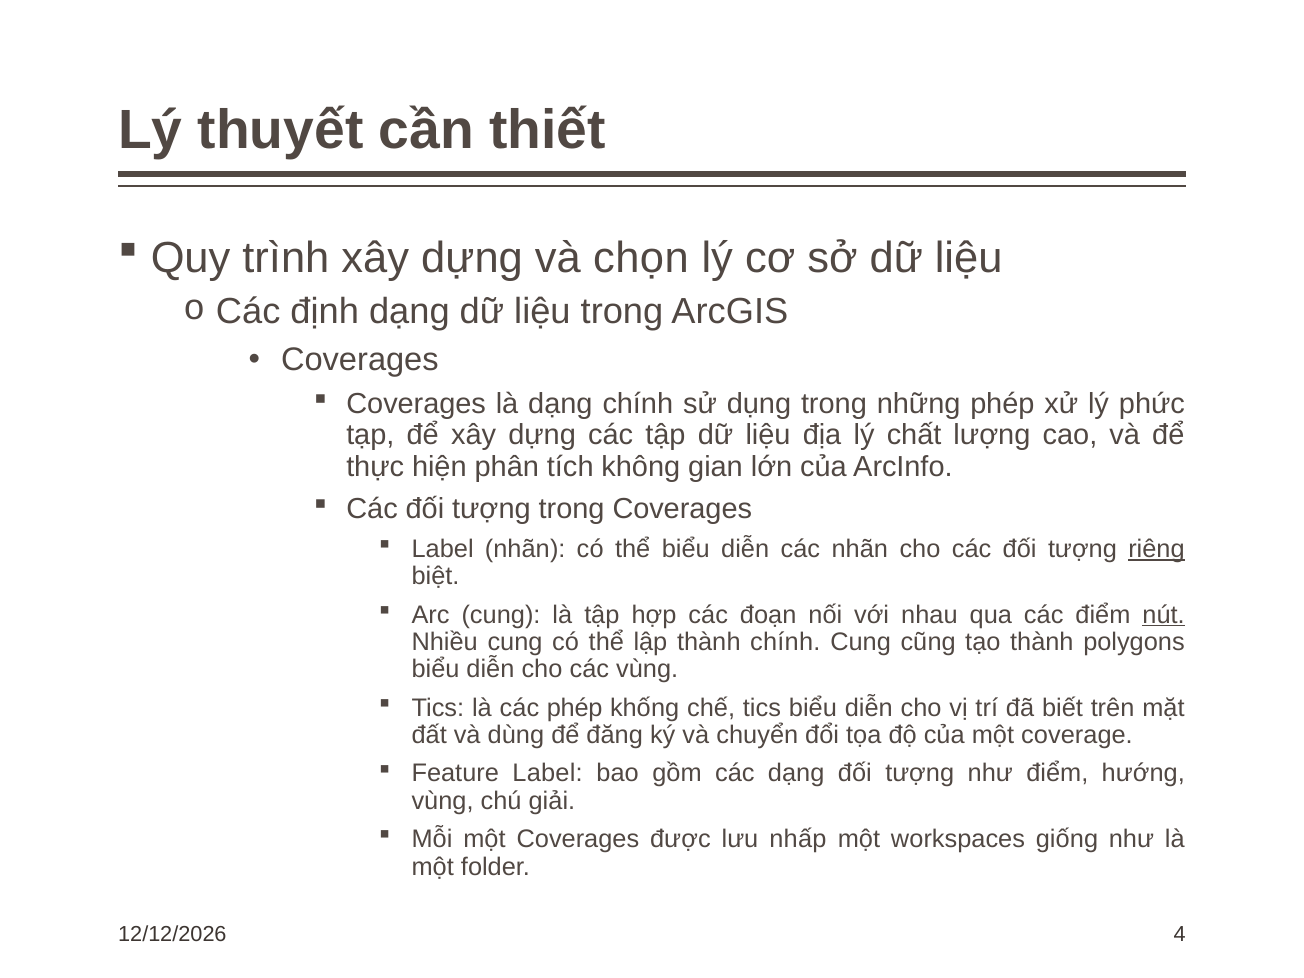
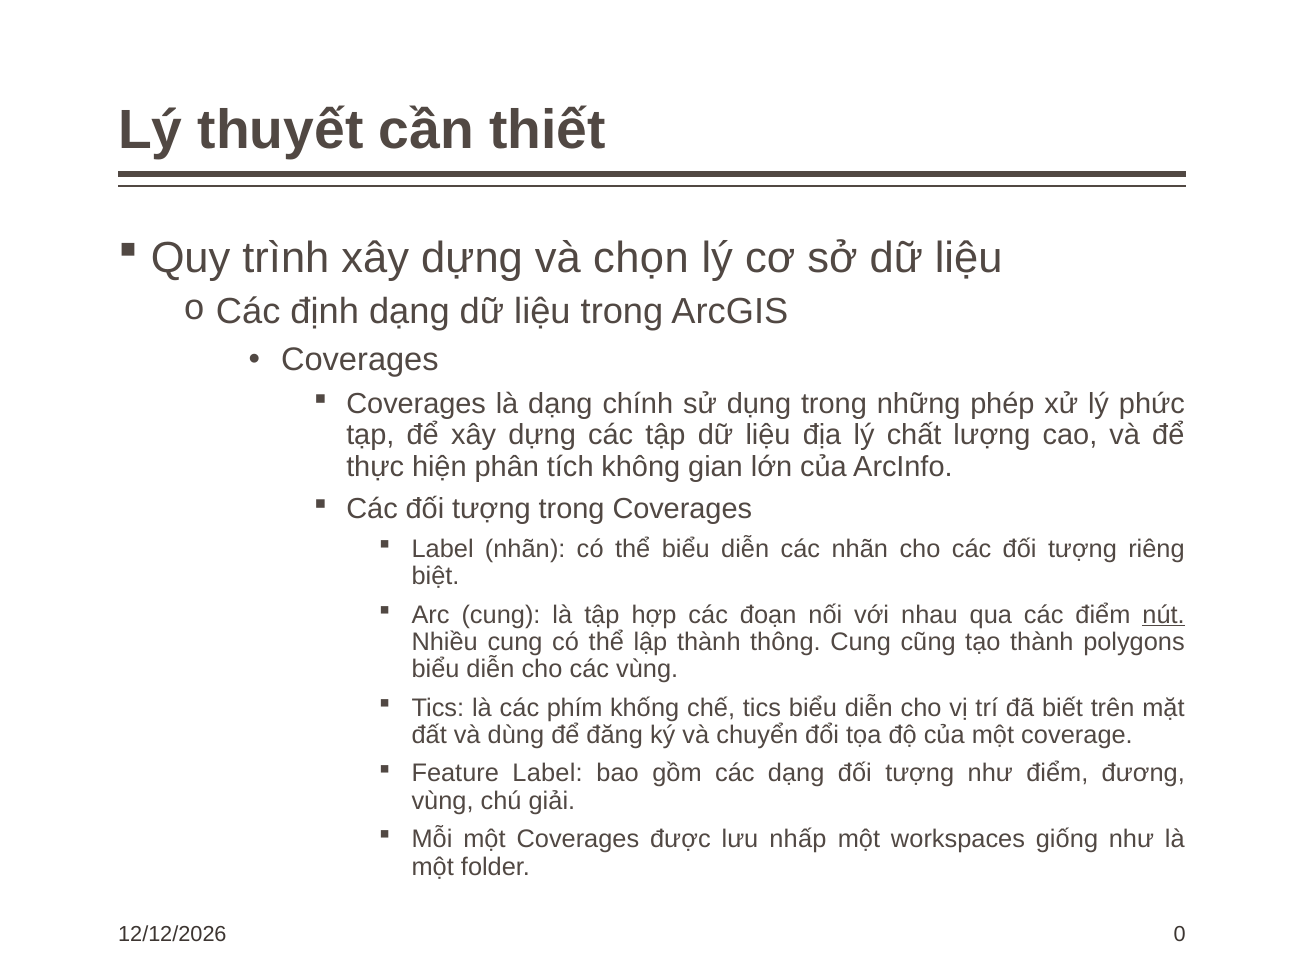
riêng underline: present -> none (1156, 549)
thành chính: chính -> thông (785, 642)
các phép: phép -> phím (575, 708)
hướng: hướng -> đương (1143, 774)
4: 4 -> 0 (1180, 934)
